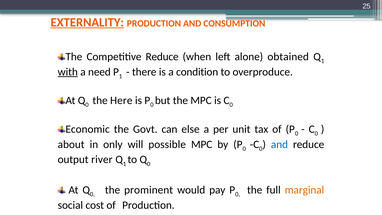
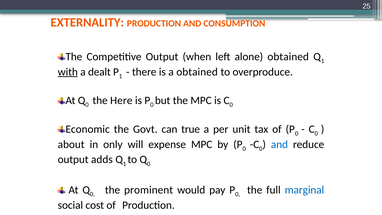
EXTERNALITY underline: present -> none (87, 22)
Competitive Reduce: Reduce -> Output (162, 57)
need: need -> dealt (99, 72)
a condition: condition -> obtained (197, 72)
else: else -> true (191, 129)
possible: possible -> expense (167, 144)
river: river -> adds (102, 159)
marginal colour: orange -> blue (304, 190)
